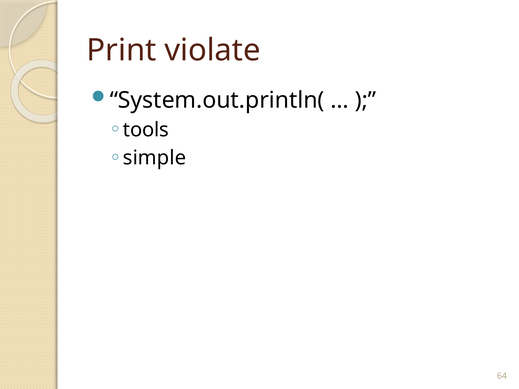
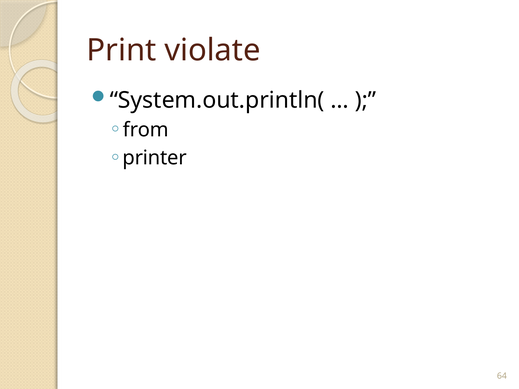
tools: tools -> from (146, 130)
simple: simple -> printer (155, 158)
